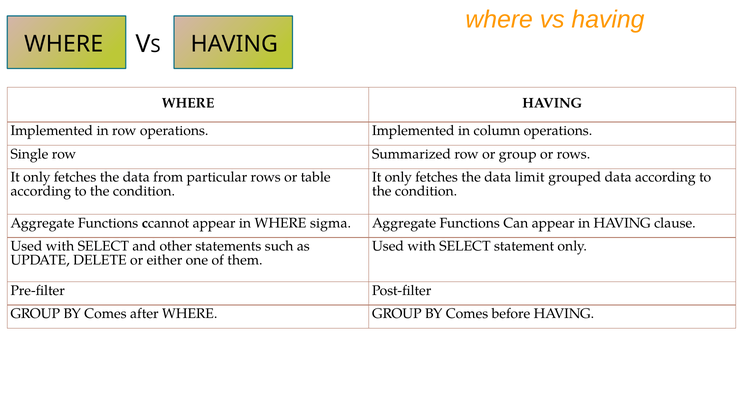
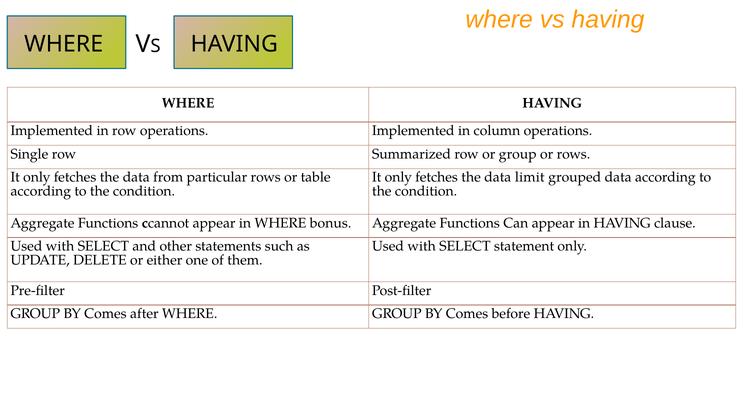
sigma: sigma -> bonus (331, 223)
